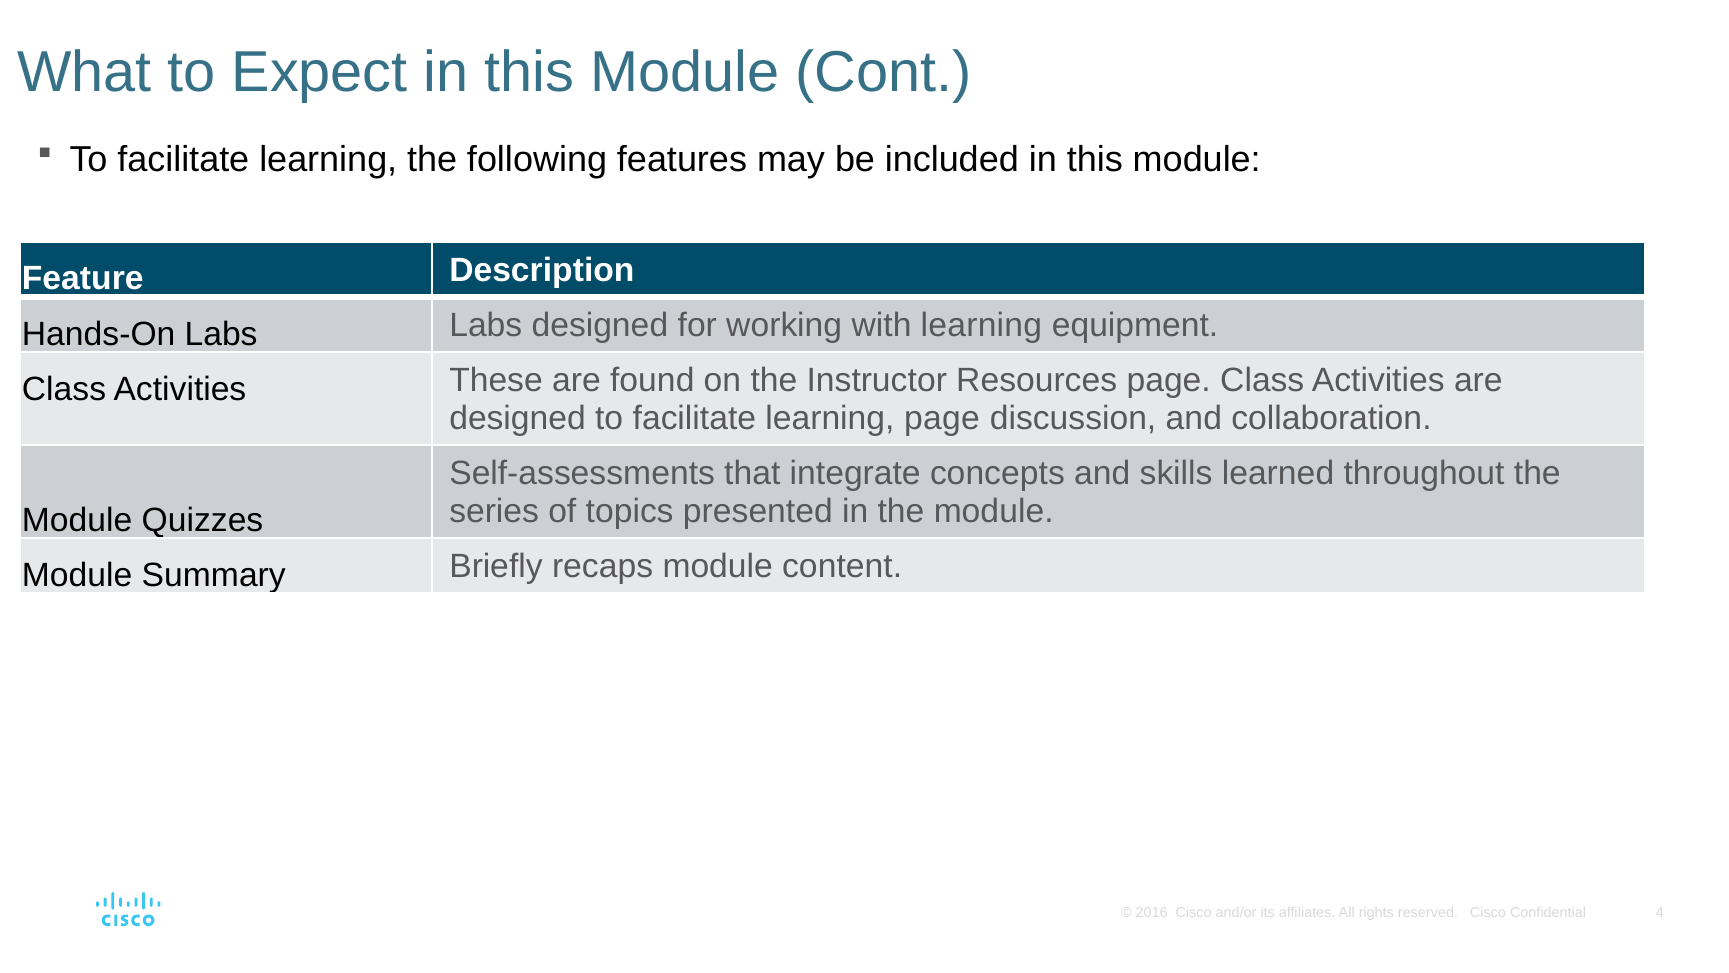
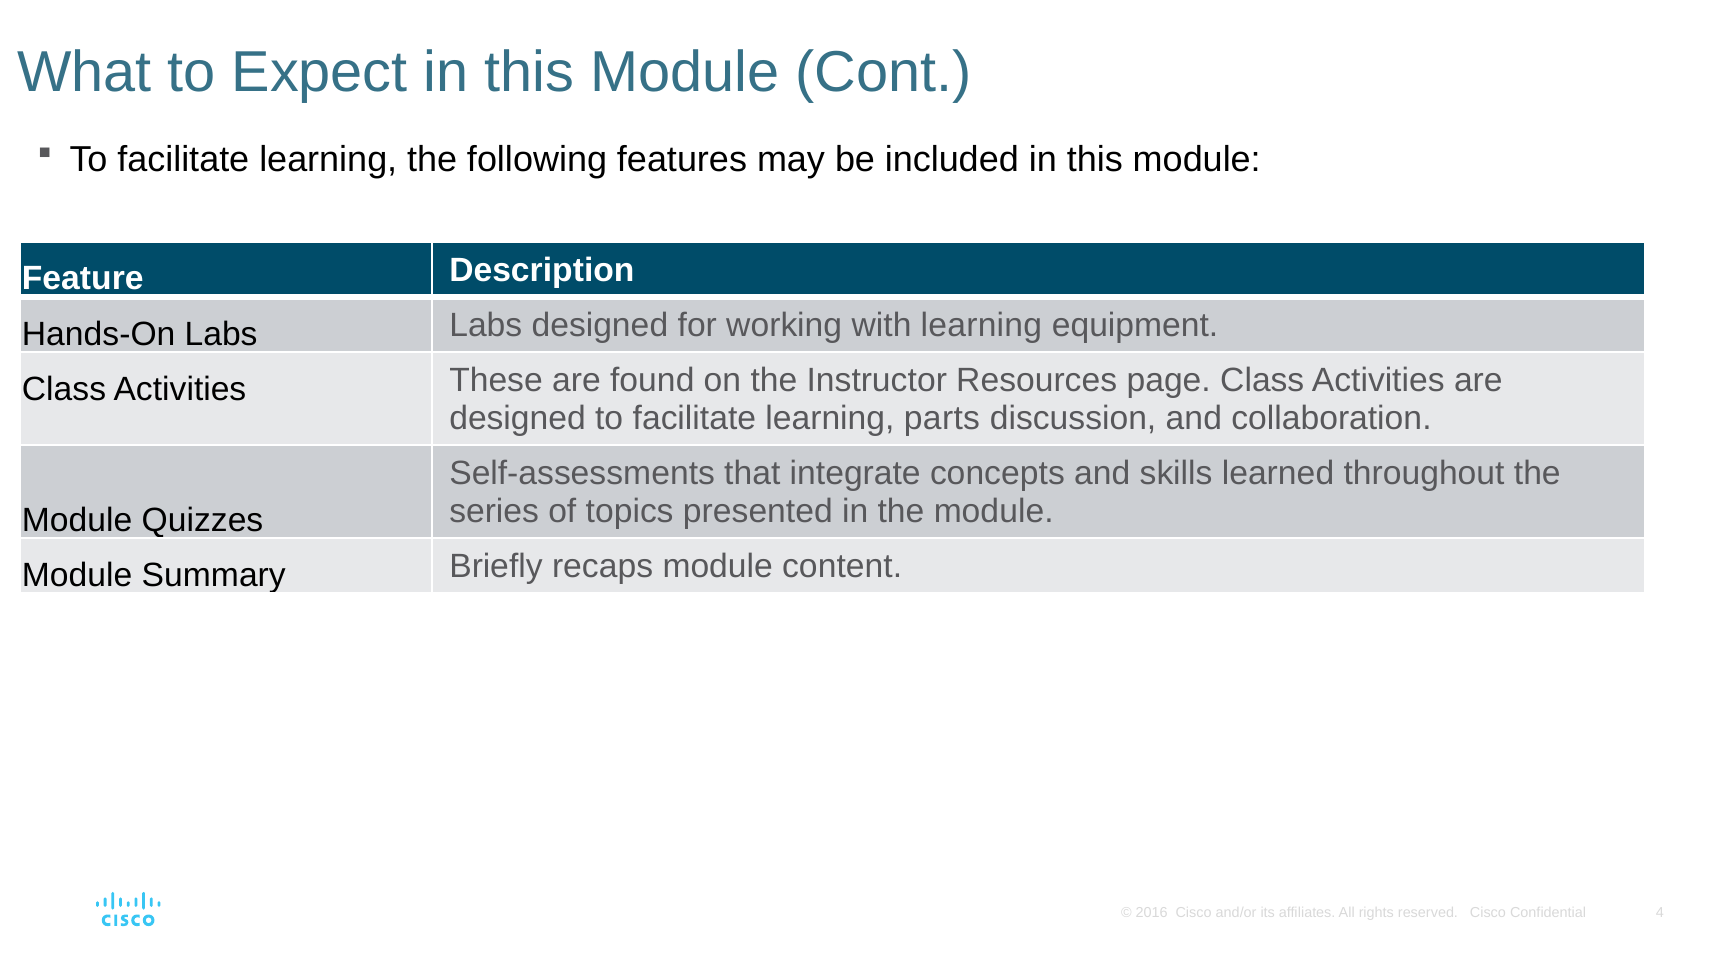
learning page: page -> parts (942, 418)
